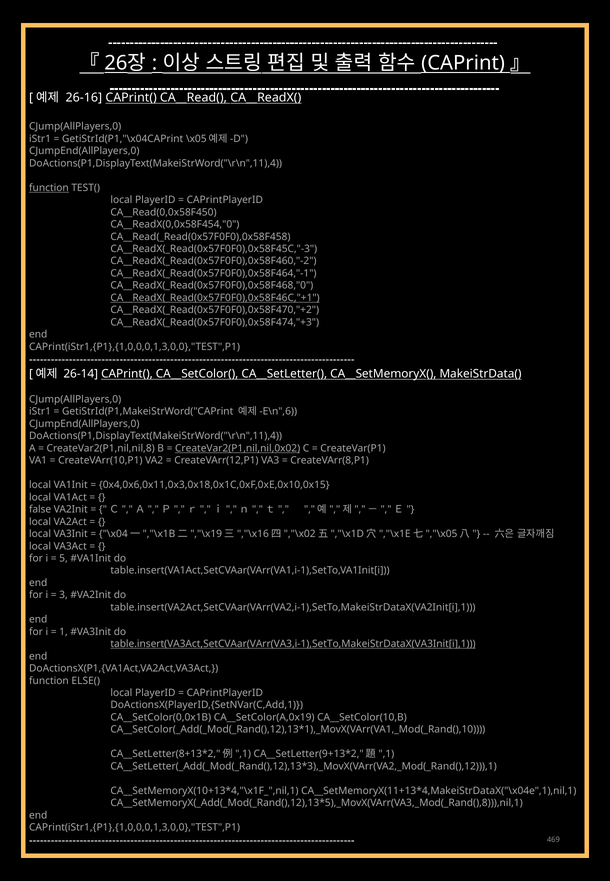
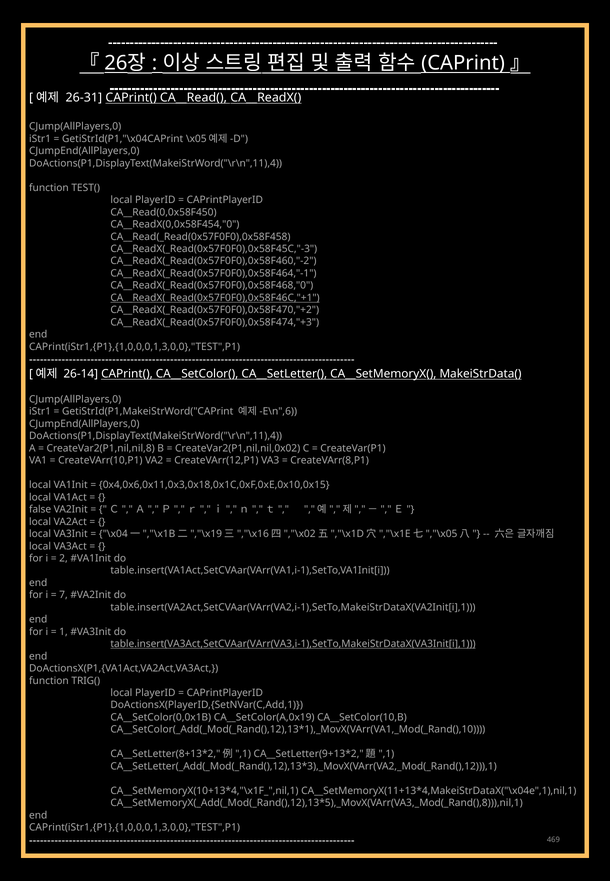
26-16: 26-16 -> 26-31 (84, 98)
function underline: present -> none (49, 188)
CreateVar2(P1,nil,nil,0x02 underline: present -> none (238, 448)
5: 5 -> 2 (64, 558)
3: 3 -> 7 (64, 595)
ELSE(: ELSE( -> TRIG( (86, 681)
